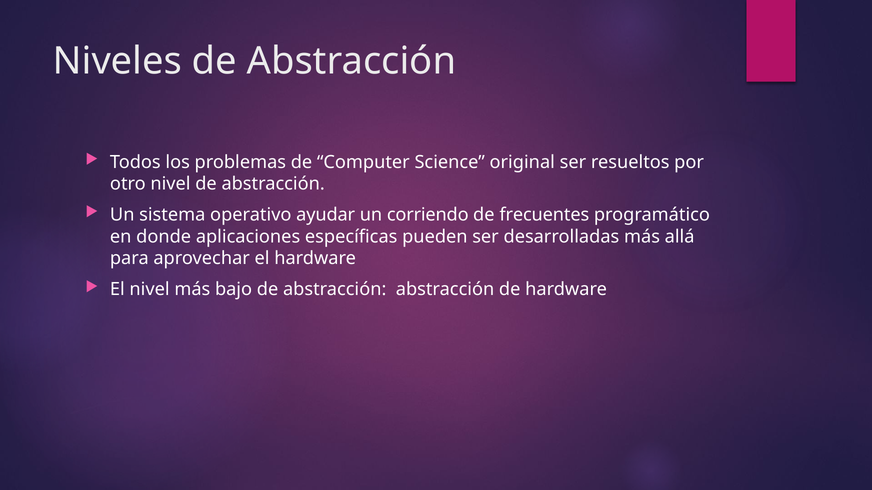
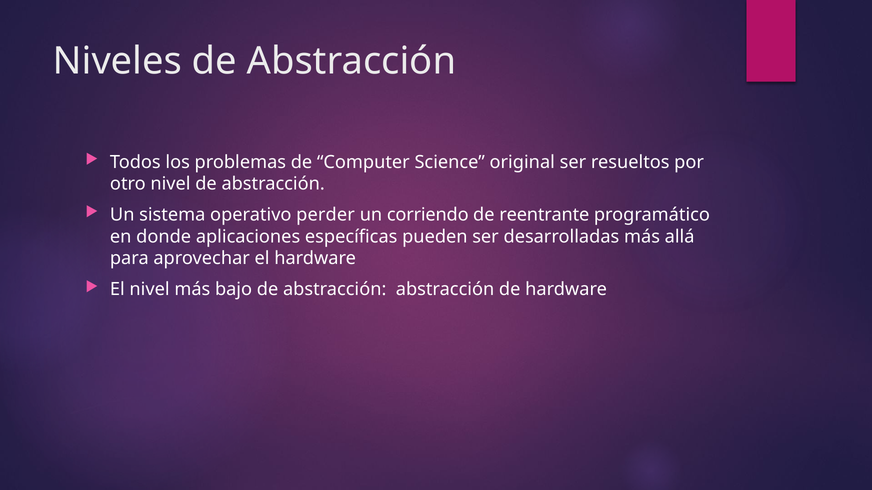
ayudar: ayudar -> perder (326, 215)
frecuentes: frecuentes -> reentrante (544, 215)
